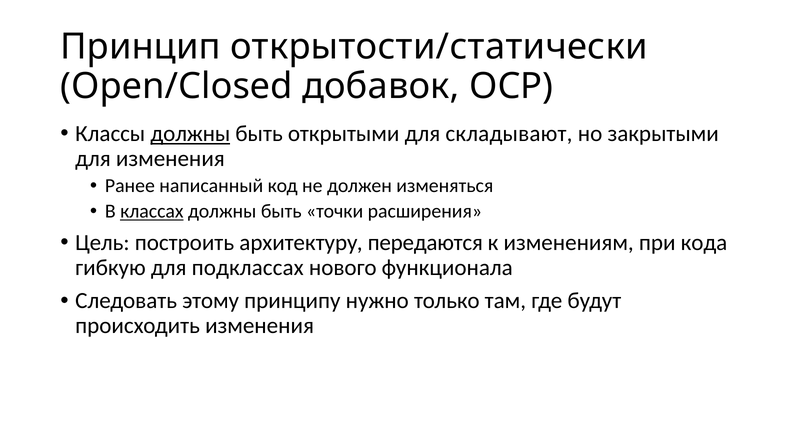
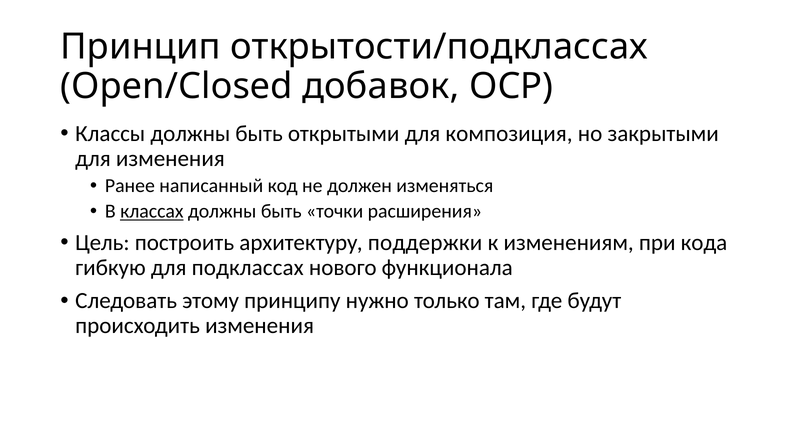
открытости/статически: открытости/статически -> открытости/подклассах (439, 47)
должны underline: present -> none (190, 134)
складывают: складывают -> композиция (509, 134)
передаются: передаются -> поддержки (425, 243)
